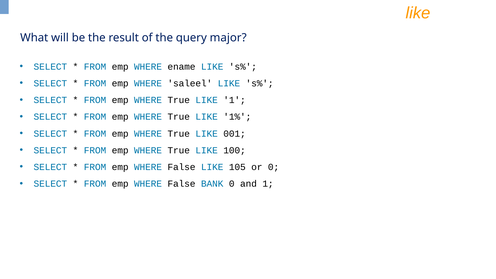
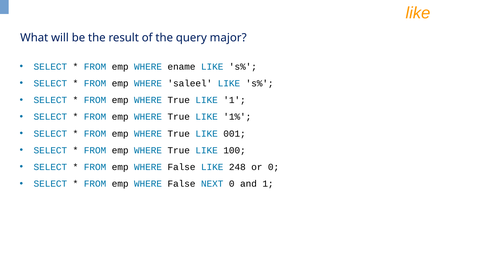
105: 105 -> 248 (237, 167)
BANK: BANK -> NEXT (212, 184)
